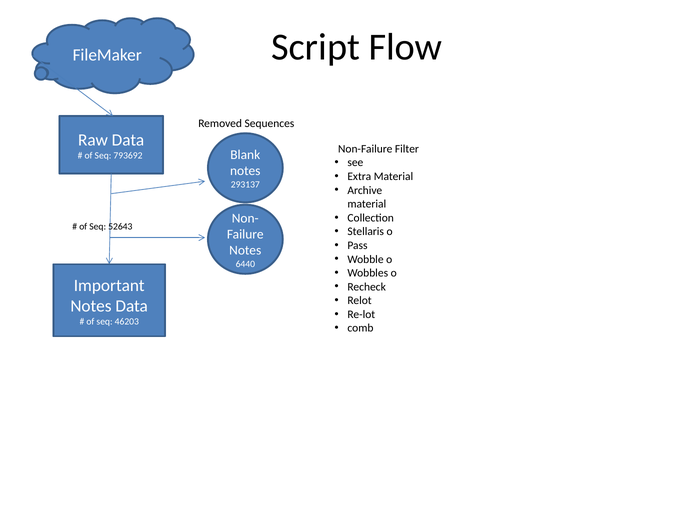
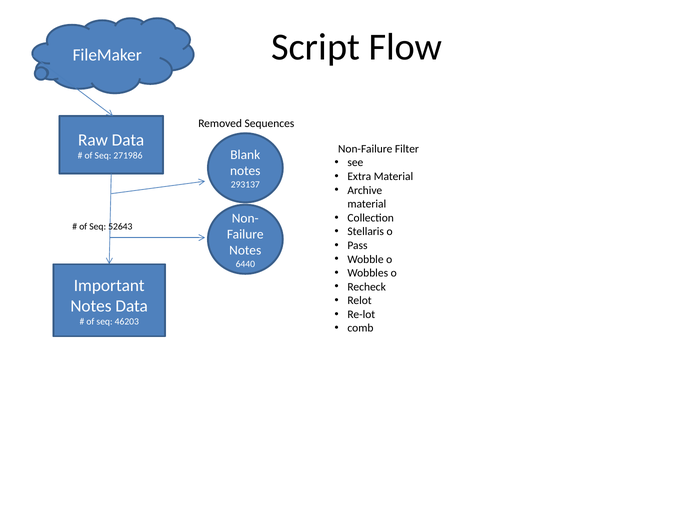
793692: 793692 -> 271986 (128, 156)
